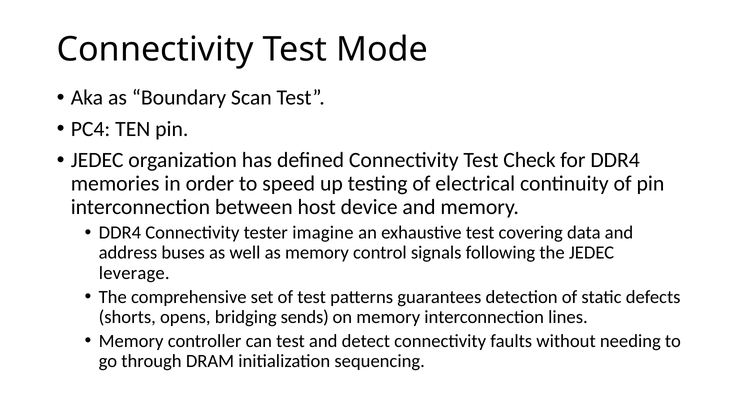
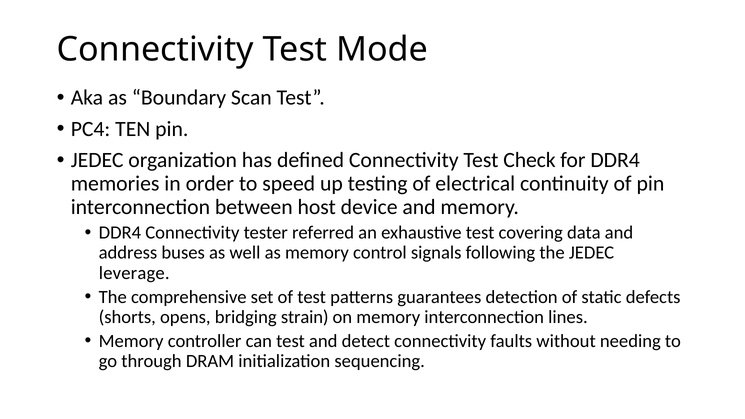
imagine: imagine -> referred (323, 233)
sends: sends -> strain (305, 317)
